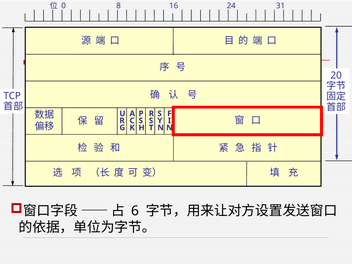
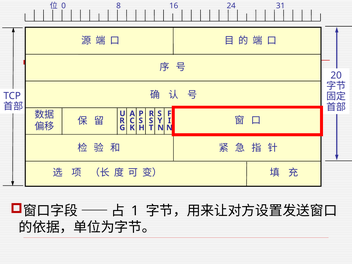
6: 6 -> 1 (135, 211)
